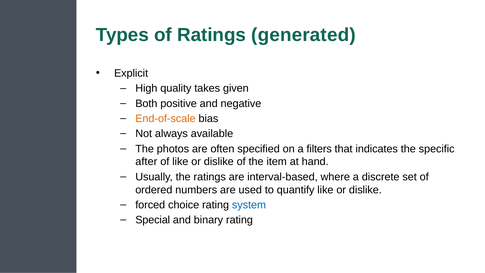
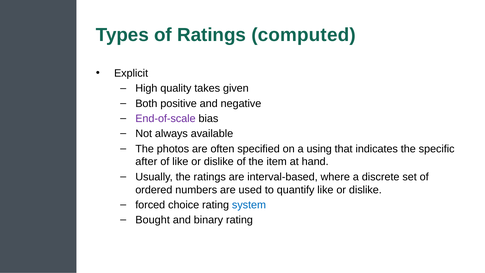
generated: generated -> computed (304, 35)
End-of-scale colour: orange -> purple (165, 119)
filters: filters -> using (319, 149)
Special: Special -> Bought (153, 220)
